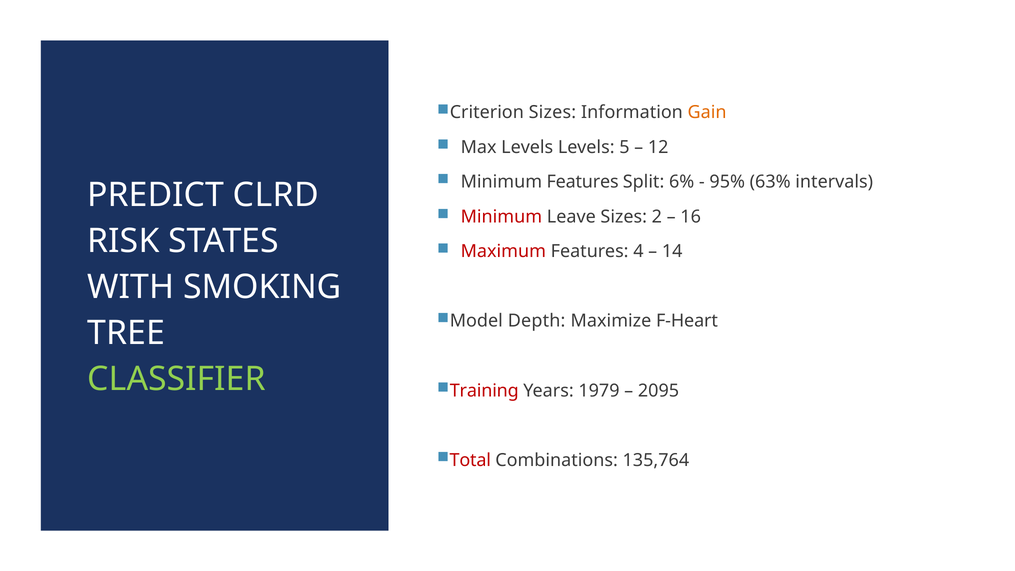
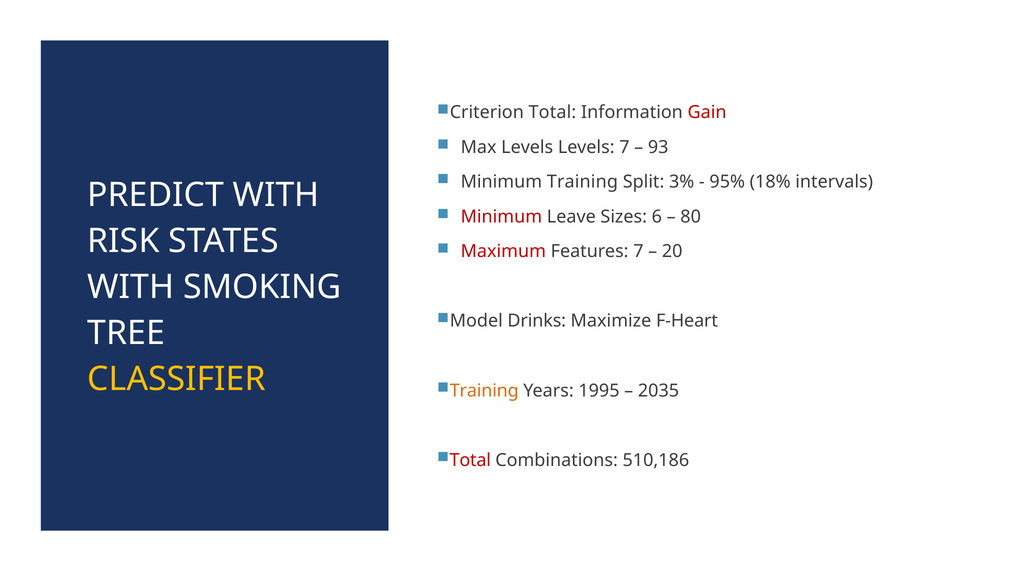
Criterion Sizes: Sizes -> Total (552, 112)
Gain colour: orange -> red (707, 112)
Levels 5: 5 -> 7 (624, 147)
12: 12 -> 93 (658, 147)
Minimum Features: Features -> Training (582, 182)
6%: 6% -> 3% (682, 182)
63%: 63% -> 18% (770, 182)
PREDICT CLRD: CLRD -> WITH (276, 195)
2: 2 -> 6 (657, 217)
16: 16 -> 80 (691, 217)
Features 4: 4 -> 7 (638, 251)
14: 14 -> 20 (672, 251)
Depth: Depth -> Drinks (537, 321)
CLASSIFIER colour: light green -> yellow (177, 379)
Training colour: red -> orange (484, 391)
1979: 1979 -> 1995 (599, 391)
2095: 2095 -> 2035 (659, 391)
135,764: 135,764 -> 510,186 (656, 460)
